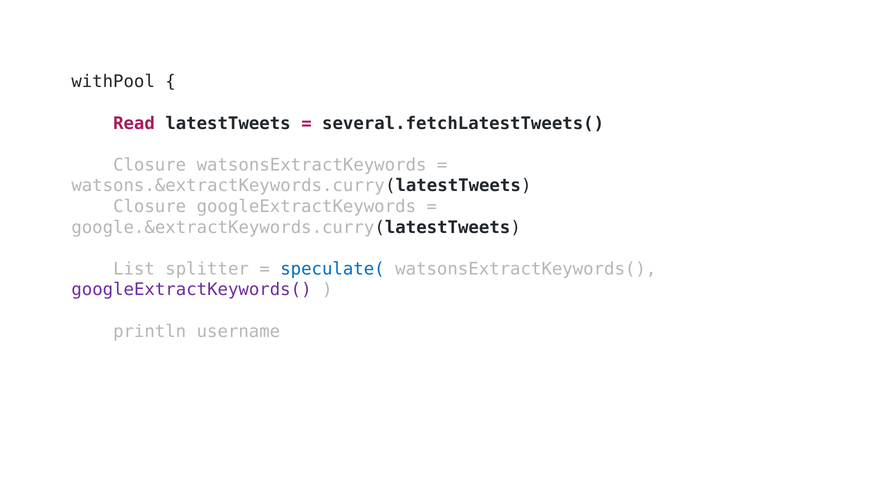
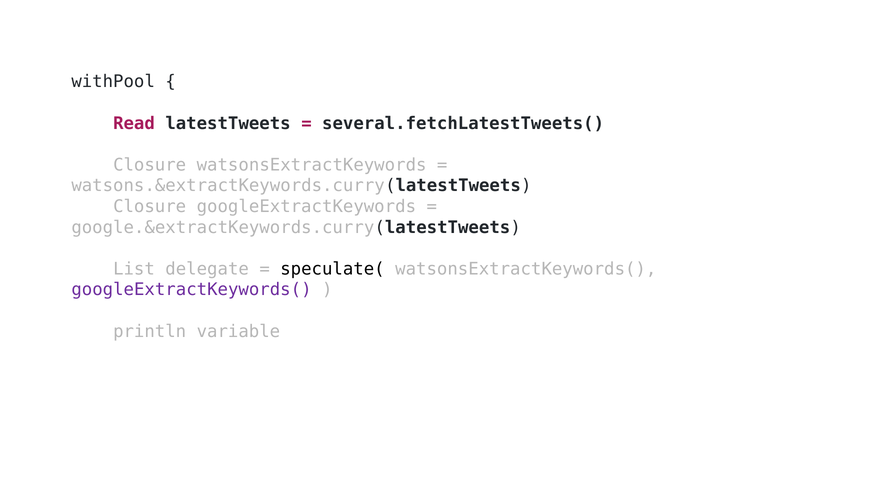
splitter: splitter -> delegate (207, 269)
speculate( colour: blue -> black (332, 269)
username: username -> variable (238, 331)
